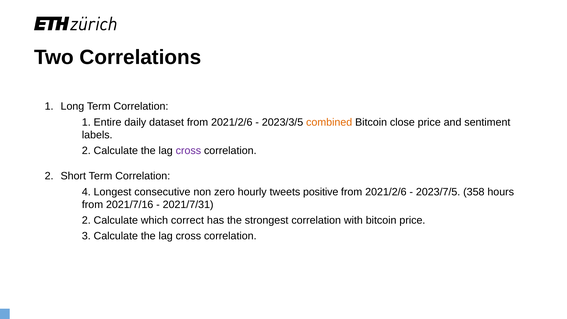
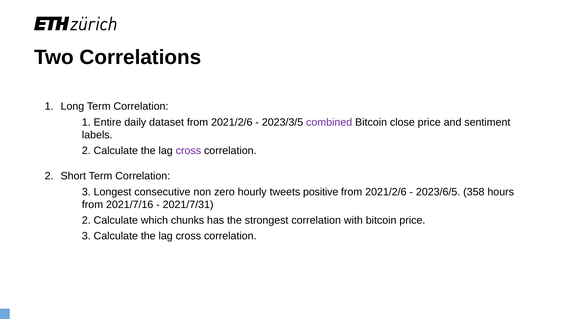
combined colour: orange -> purple (329, 122)
1 4: 4 -> 3 (86, 192)
2023/7/5: 2023/7/5 -> 2023/6/5 (438, 192)
correct: correct -> chunks (188, 220)
